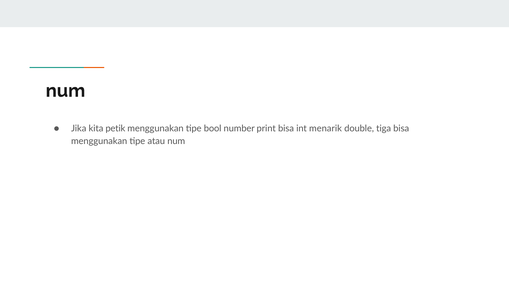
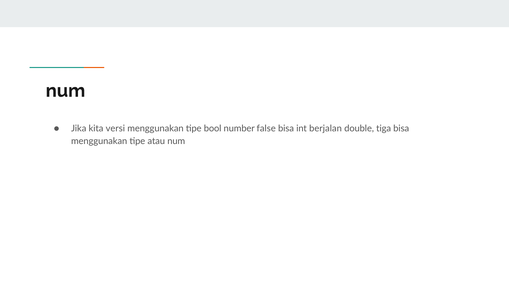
petik: petik -> versi (115, 129)
print: print -> false (266, 129)
menarik: menarik -> berjalan (326, 129)
